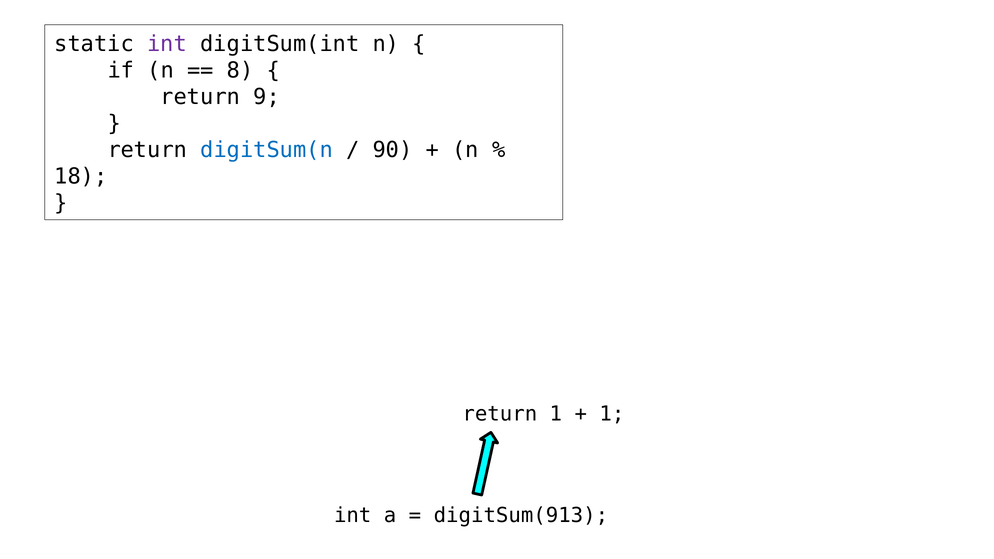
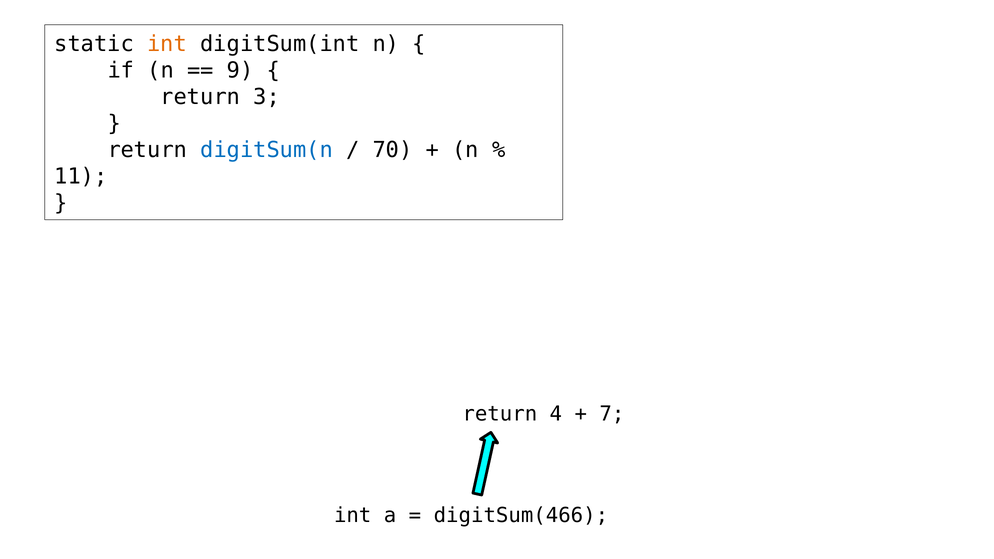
int colour: purple -> orange (167, 44)
8: 8 -> 9 (240, 71)
9: 9 -> 3 (267, 97)
90: 90 -> 70 (393, 150)
18: 18 -> 11 (81, 177)
return 1: 1 -> 4 (556, 414)
1: 1 -> 7 (612, 414)
digitSum(913: digitSum(913 -> digitSum(466 (521, 516)
